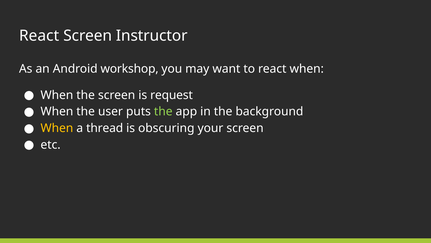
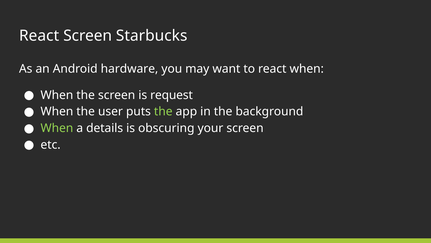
Instructor: Instructor -> Starbucks (152, 36)
workshop: workshop -> hardware (129, 69)
When colour: yellow -> light green (57, 128)
thread: thread -> details (105, 128)
